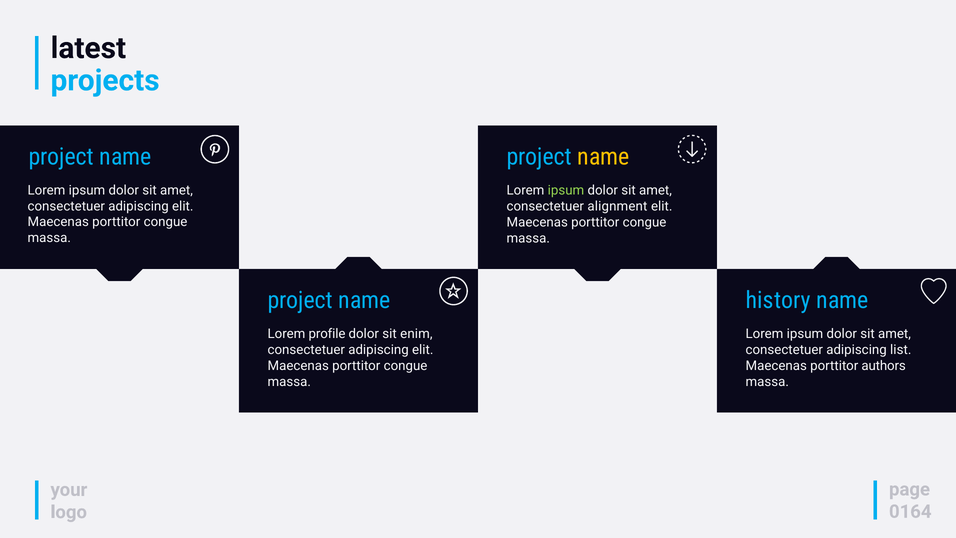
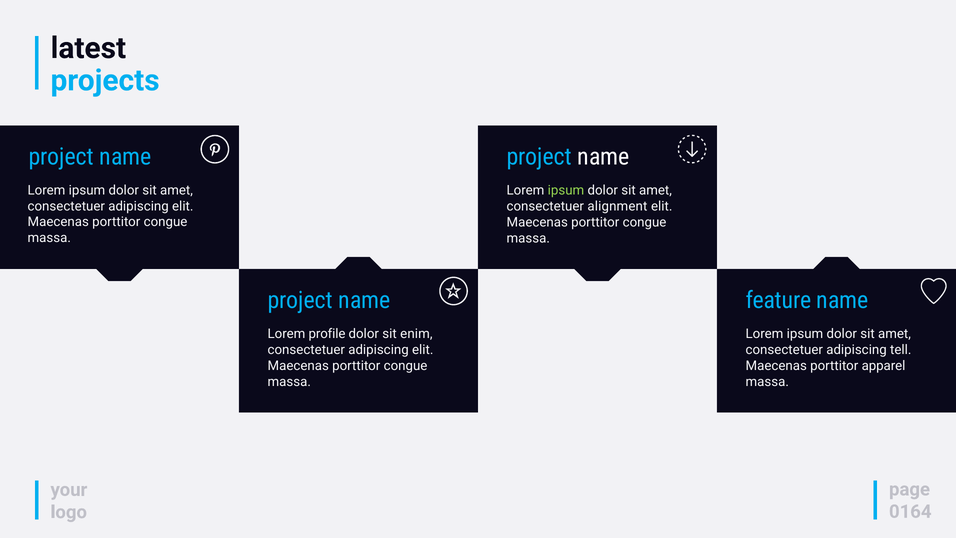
name colour: yellow -> white (604, 157)
history: history -> feature (778, 300)
list: list -> tell (901, 350)
authors: authors -> apparel (884, 366)
